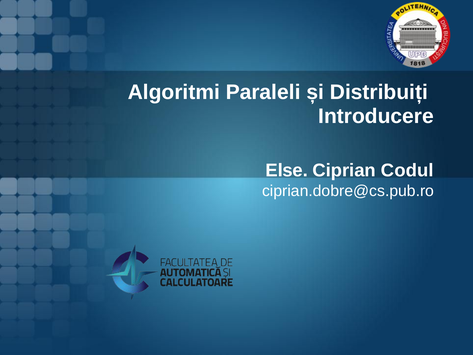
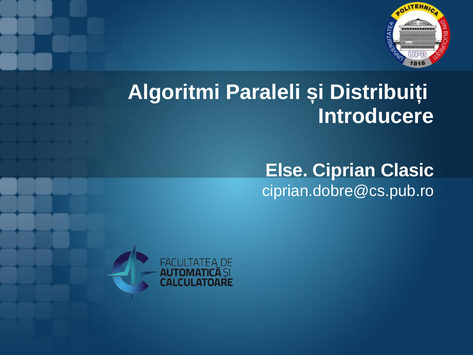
Codul: Codul -> Clasic (407, 170)
